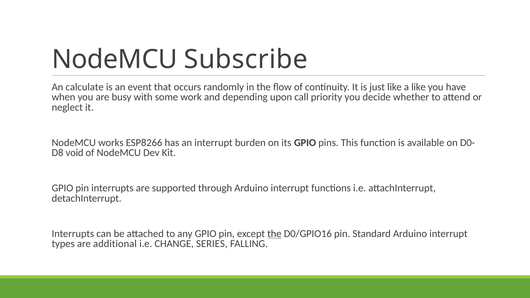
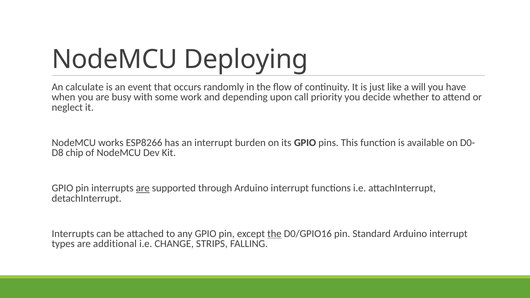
Subscribe: Subscribe -> Deploying (246, 59)
a like: like -> will (418, 87)
void: void -> chip (75, 153)
are underline: none -> present (143, 188)
SERIES: SERIES -> STRIPS (212, 244)
